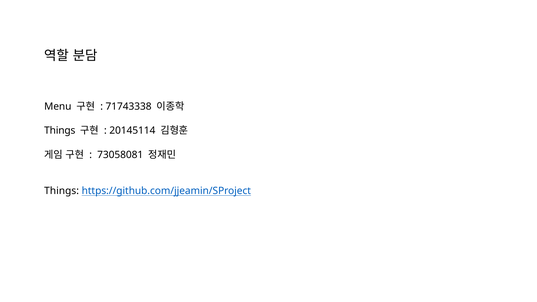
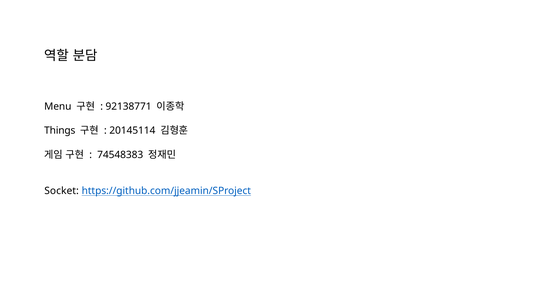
71743338: 71743338 -> 92138771 (129, 106)
73058081: 73058081 -> 74548383 (120, 155)
Things: Things -> Socket (62, 191)
